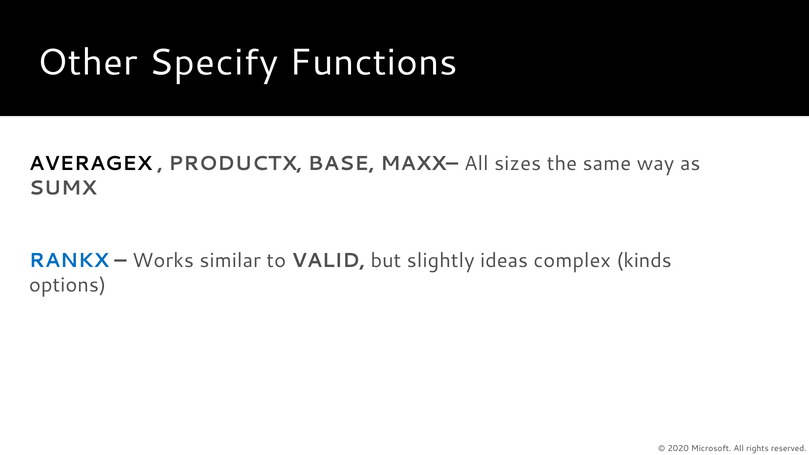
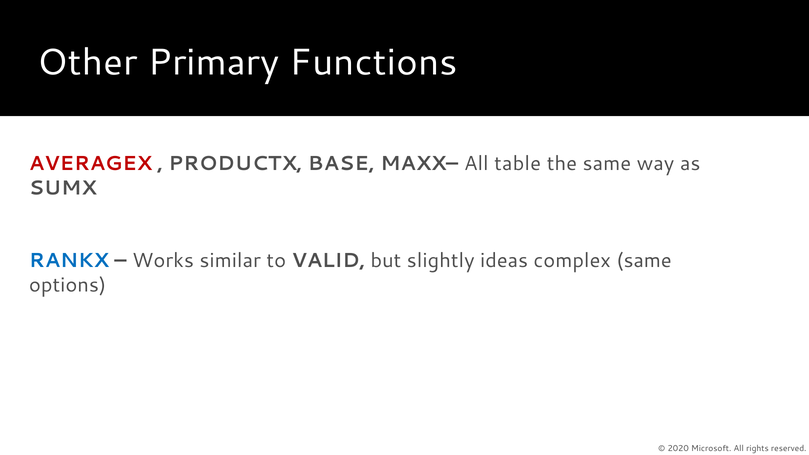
Specify: Specify -> Primary (214, 63)
AVERAGEX colour: black -> red (90, 164)
sizes: sizes -> table (518, 164)
complex kinds: kinds -> same (644, 261)
